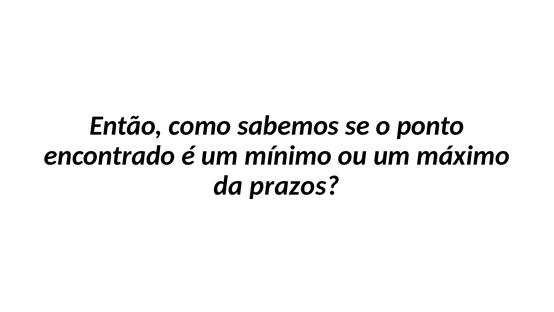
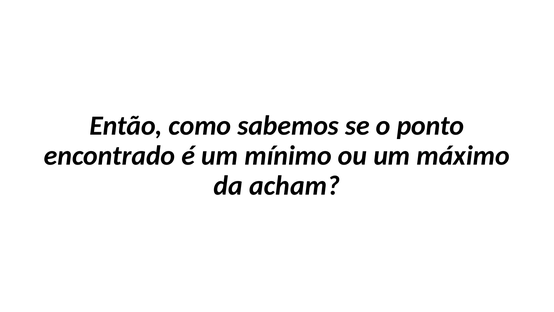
prazos: prazos -> acham (295, 185)
